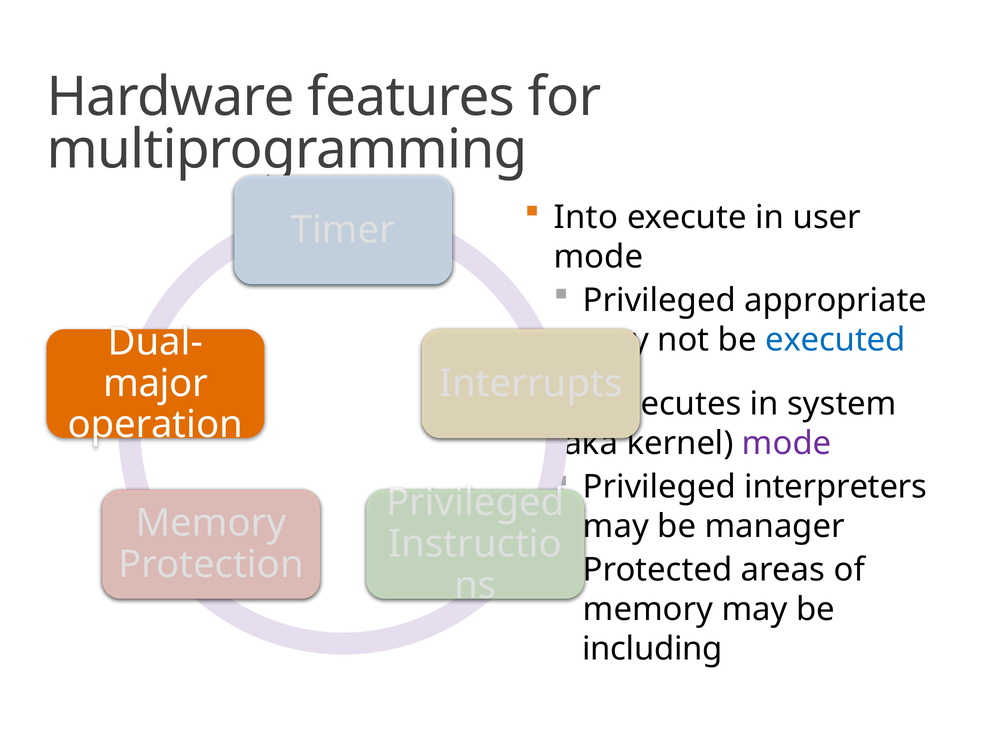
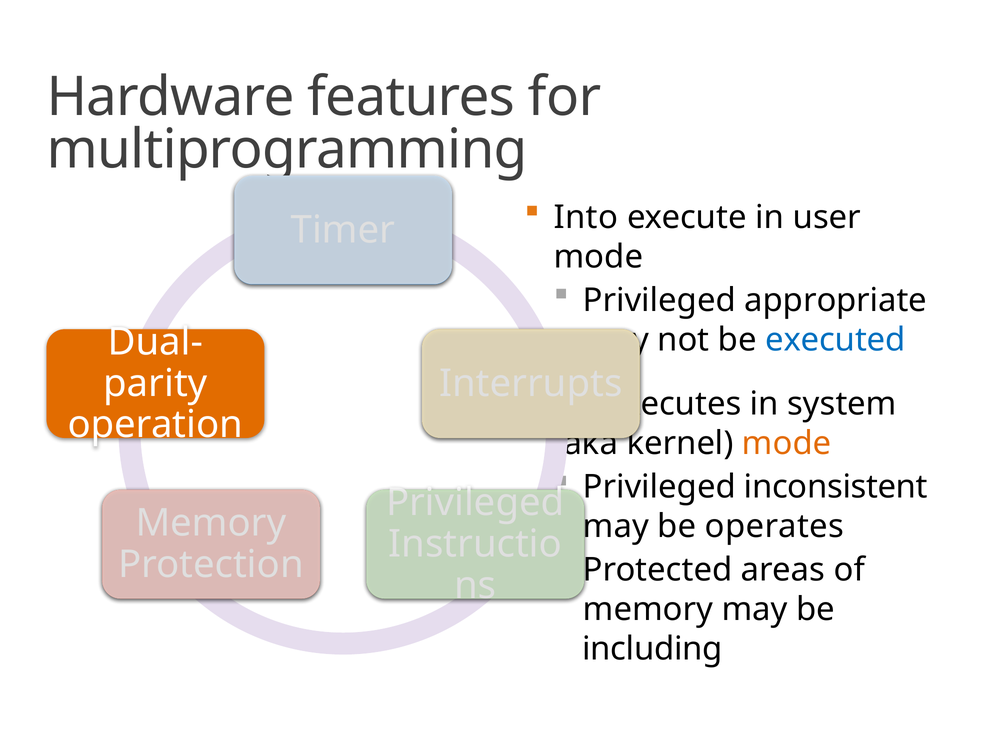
major: major -> parity (155, 383)
mode colour: purple -> orange (787, 444)
interpreters: interpreters -> inconsistent (836, 487)
manager: manager -> operates (774, 527)
